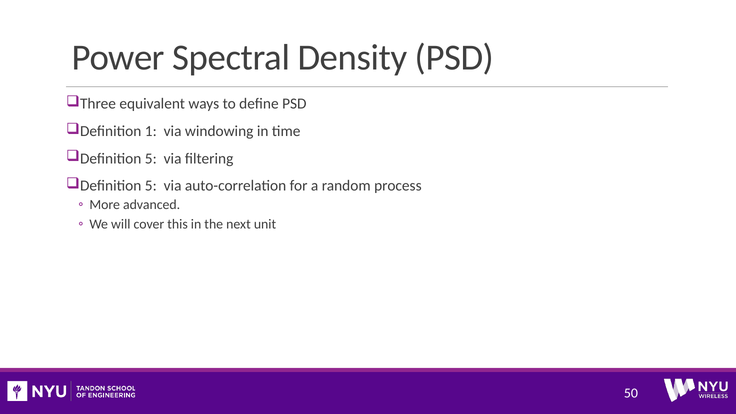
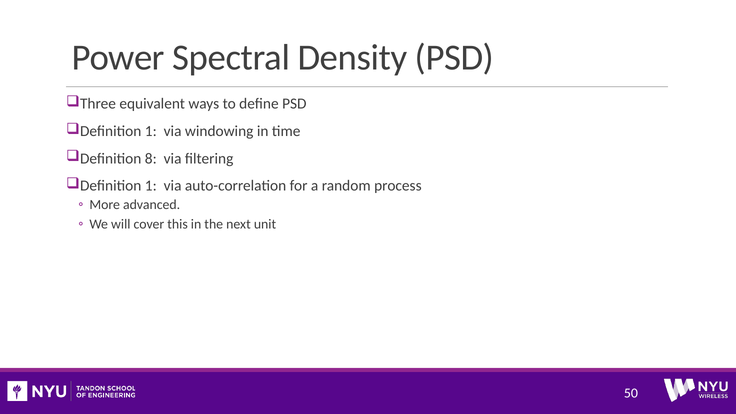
5: 5 -> 8 (151, 158)
5: 5 -> 1 (151, 186)
